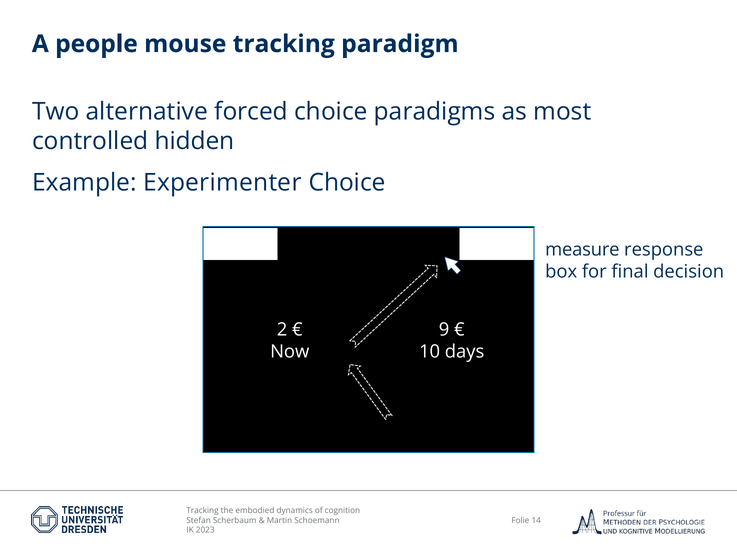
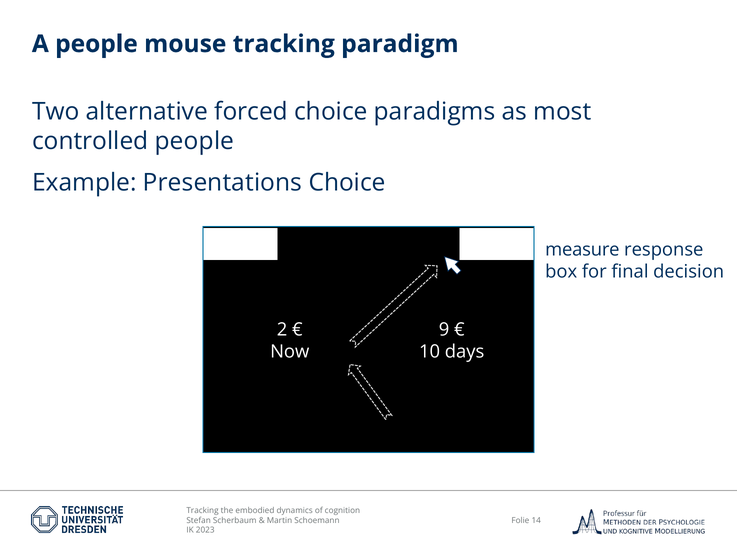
controlled hidden: hidden -> people (194, 141)
Experimenter: Experimenter -> Presentations (222, 183)
